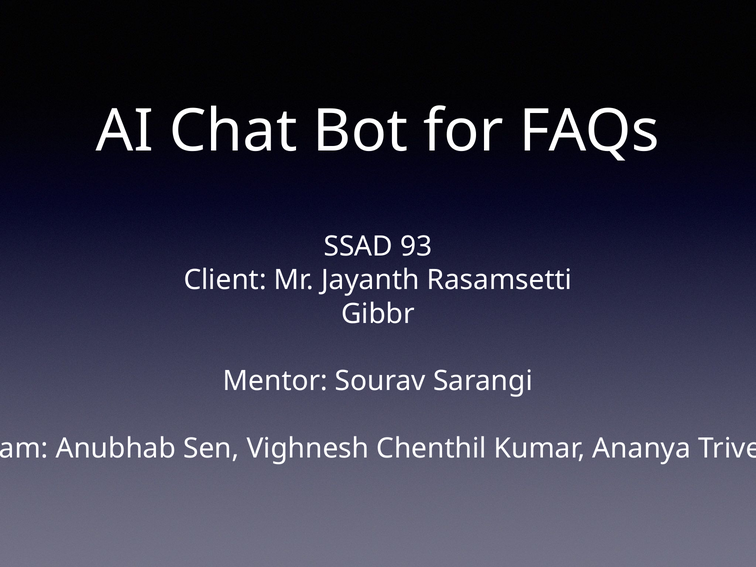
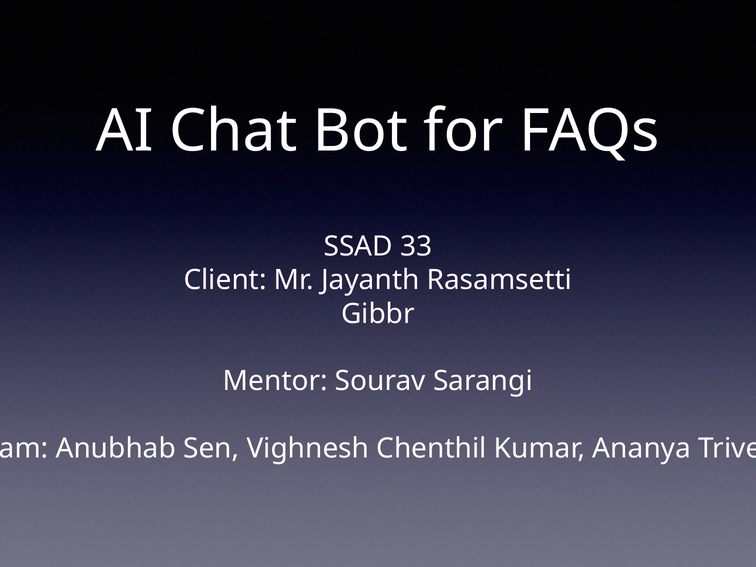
93: 93 -> 33 (416, 246)
